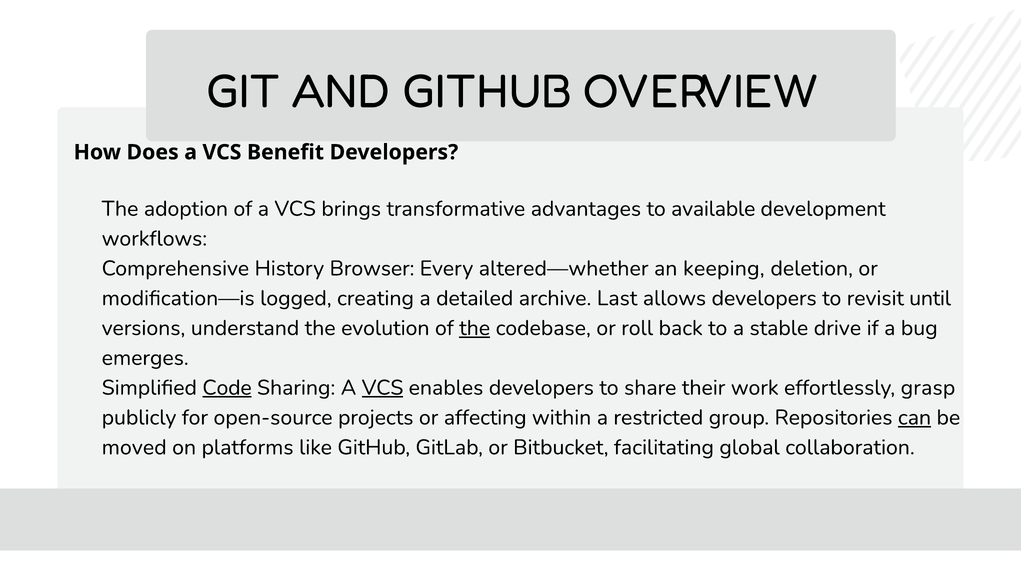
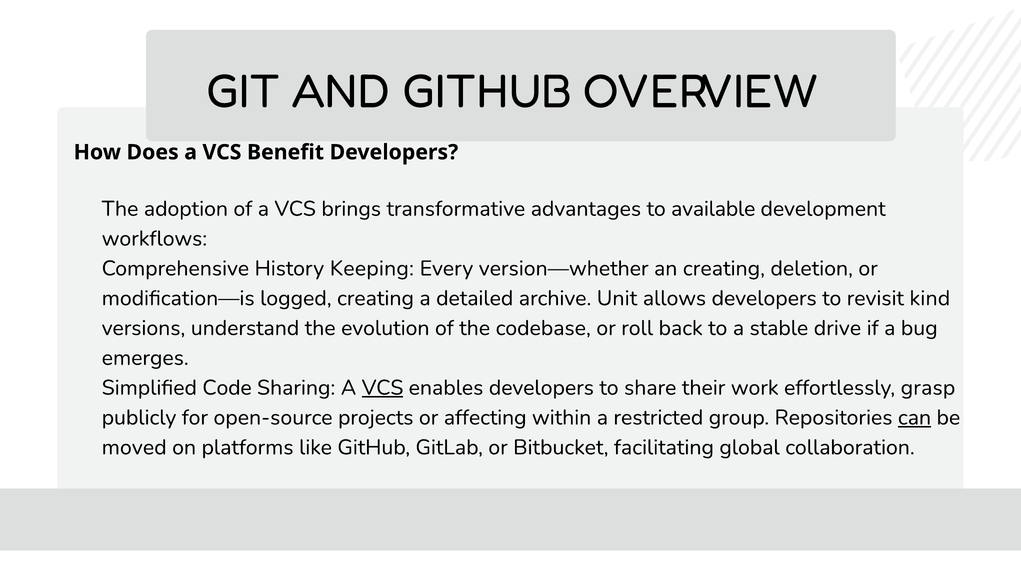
Browser: Browser -> Keeping (372, 268)
altered—whether: altered—whether -> version—whether (564, 268)
an keeping: keeping -> creating (724, 268)
Last: Last -> Unit (617, 298)
until: until -> kind (930, 298)
the underline: present -> none (475, 328)
Code underline: present -> none (227, 387)
